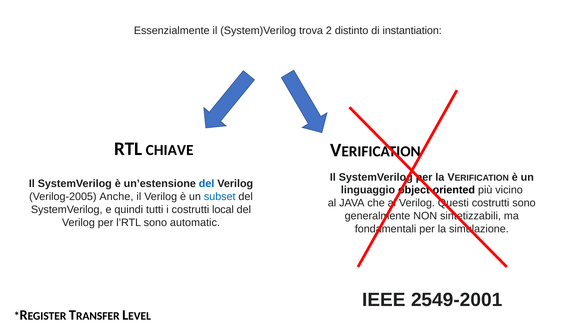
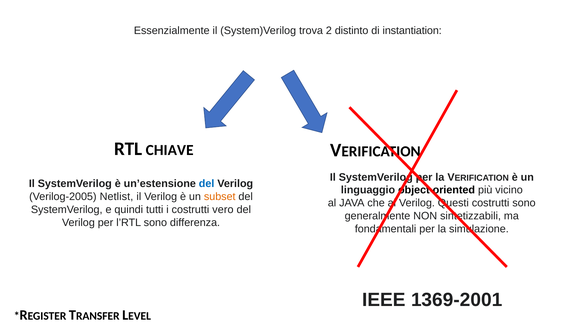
Anche: Anche -> Netlist (116, 196)
subset colour: blue -> orange (220, 196)
local: local -> vero (223, 209)
automatic: automatic -> differenza (195, 222)
2549-2001: 2549-2001 -> 1369-2001 (457, 299)
